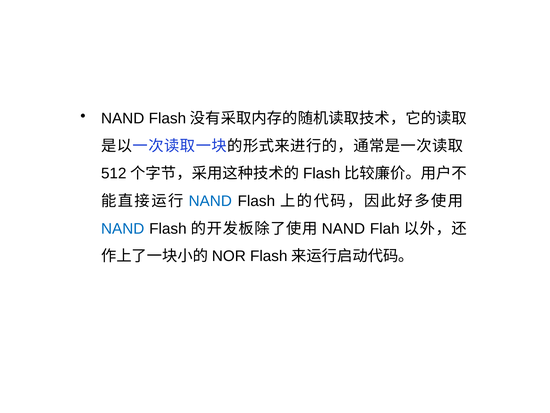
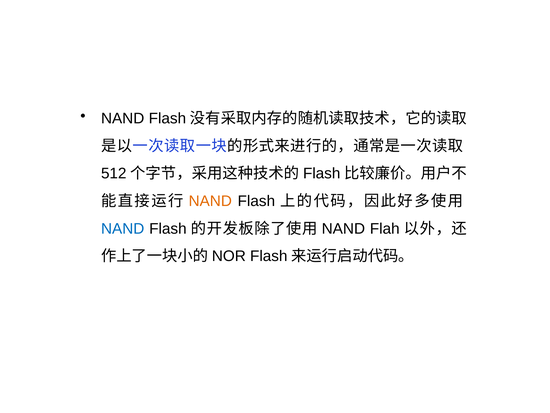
NAND colour: blue -> orange (210, 201)
